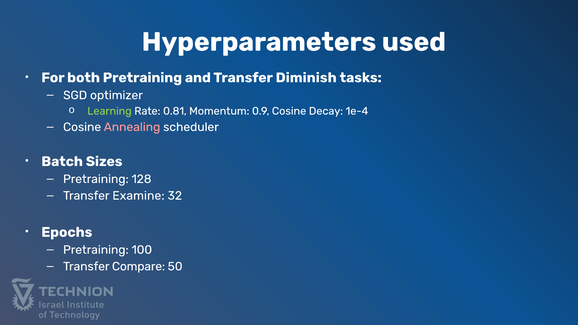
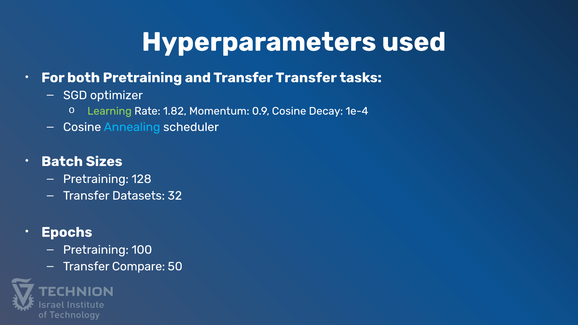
Transfer Diminish: Diminish -> Transfer (306, 78)
0.81: 0.81 -> 1.82 (175, 111)
Annealing colour: pink -> light blue (132, 127)
Examine: Examine -> Datasets (139, 196)
